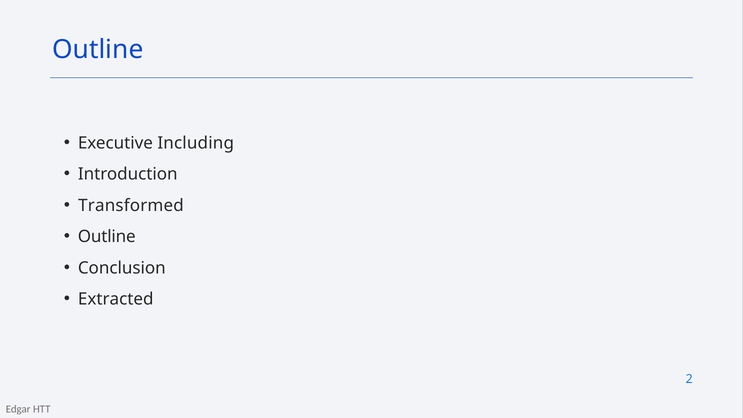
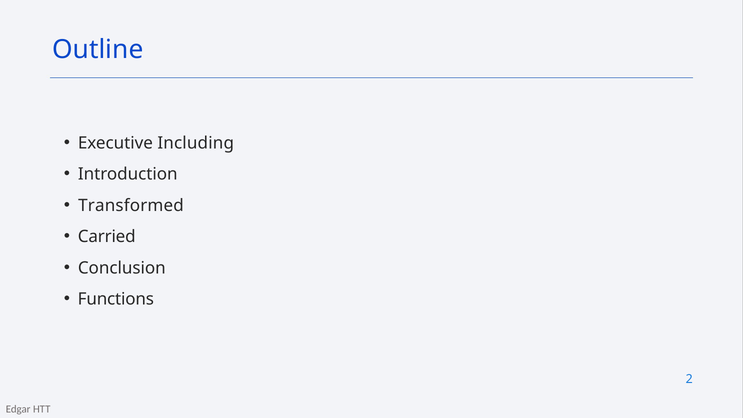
Outline: Outline -> Carried (107, 237)
Extracted: Extracted -> Functions (116, 299)
